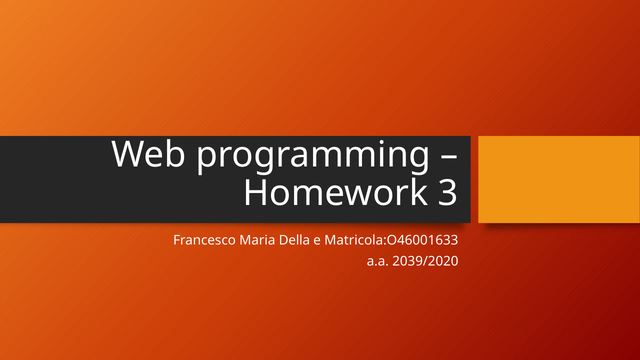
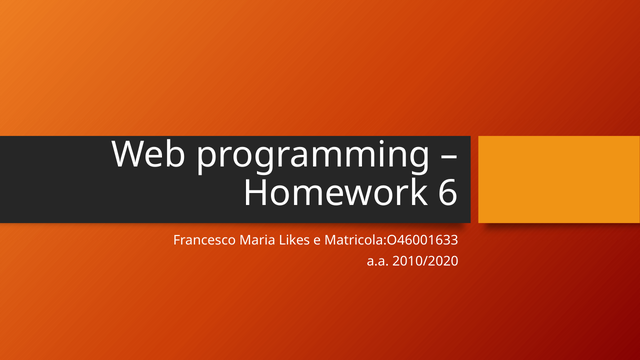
3: 3 -> 6 (448, 194)
Della: Della -> Likes (294, 240)
2039/2020: 2039/2020 -> 2010/2020 (425, 261)
